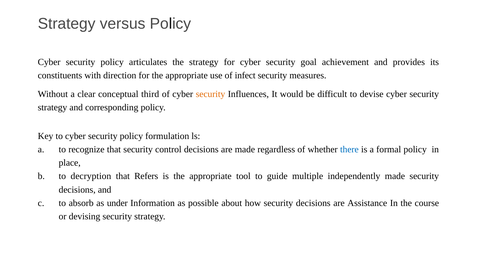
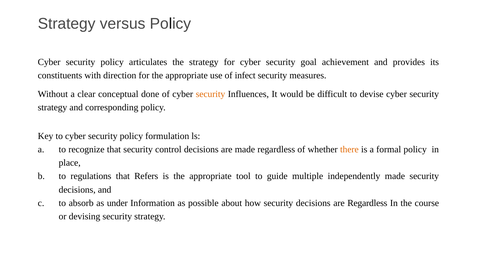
third: third -> done (150, 94)
there colour: blue -> orange (349, 149)
decryption: decryption -> regulations (91, 176)
are Assistance: Assistance -> Regardless (367, 203)
